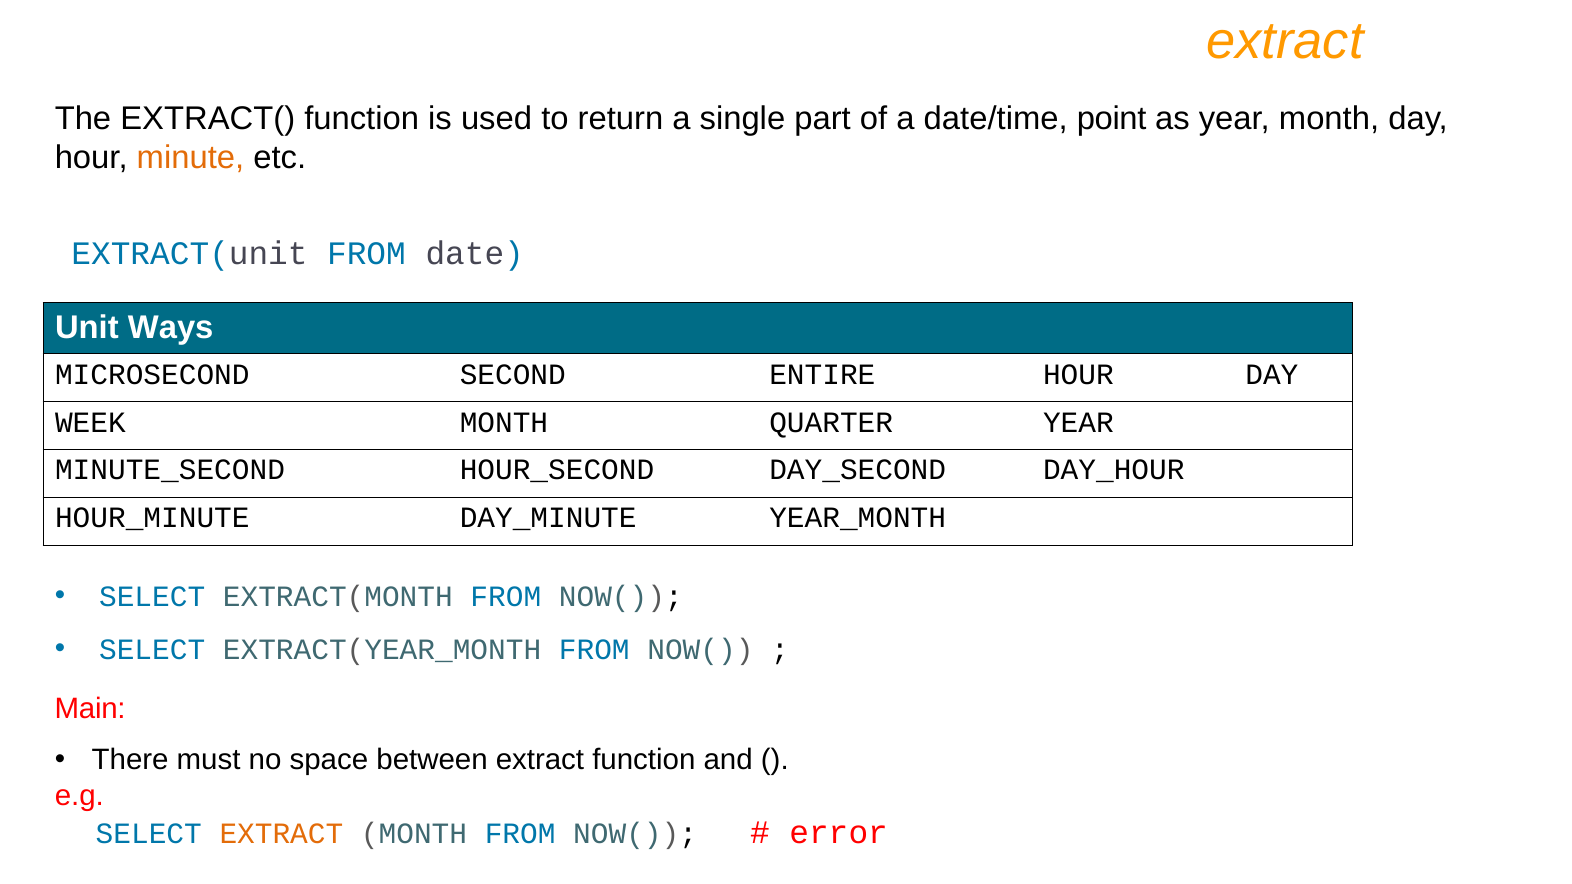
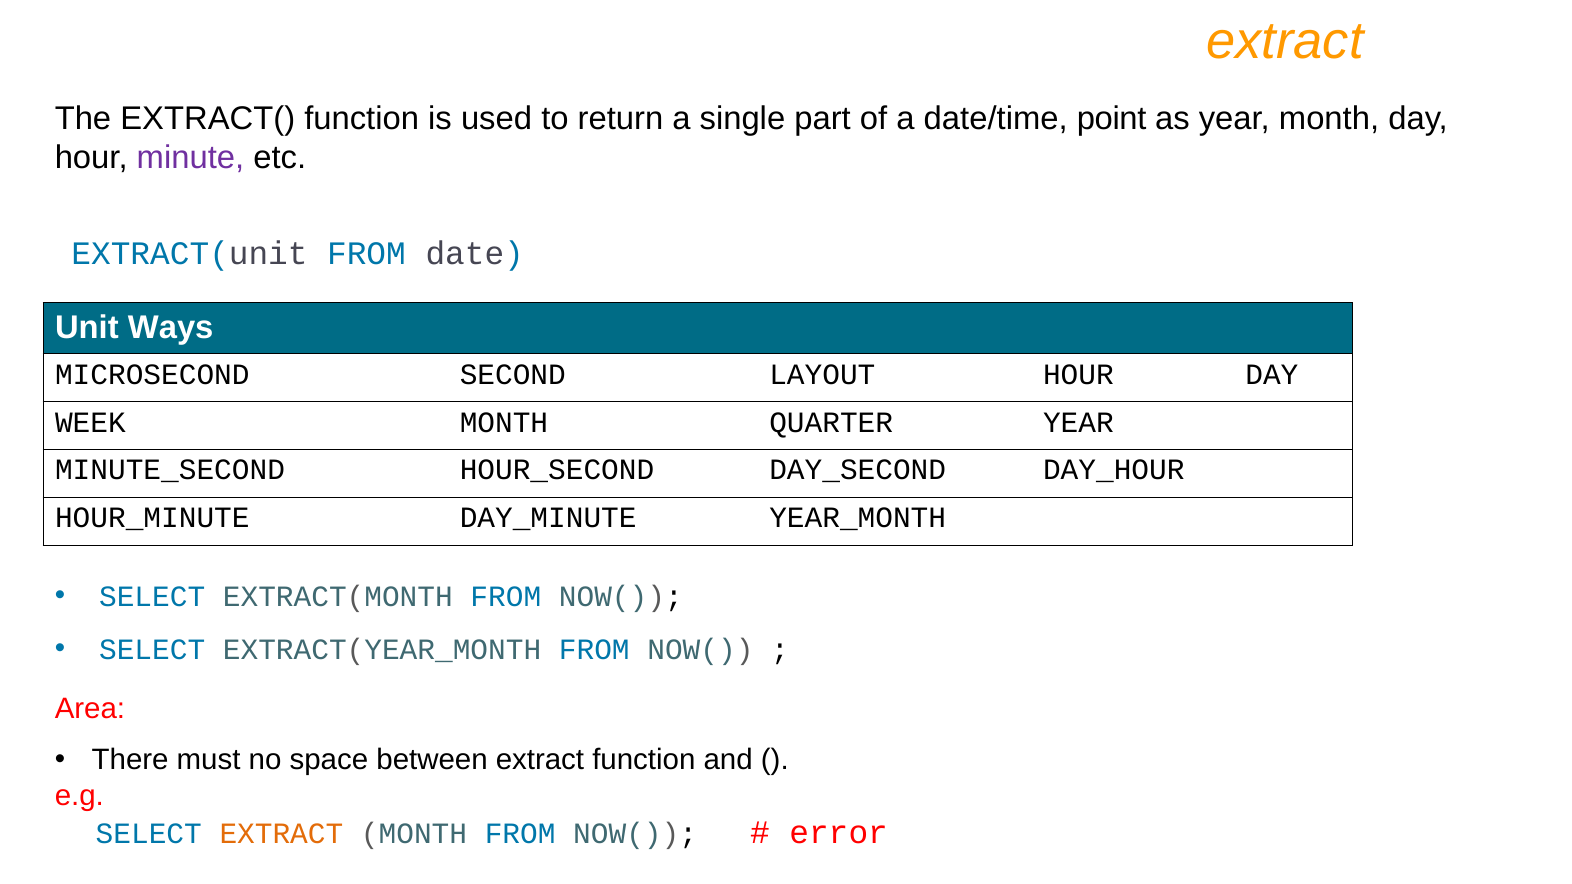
minute colour: orange -> purple (190, 158)
ENTIRE: ENTIRE -> LAYOUT (822, 375)
Main: Main -> Area (90, 709)
